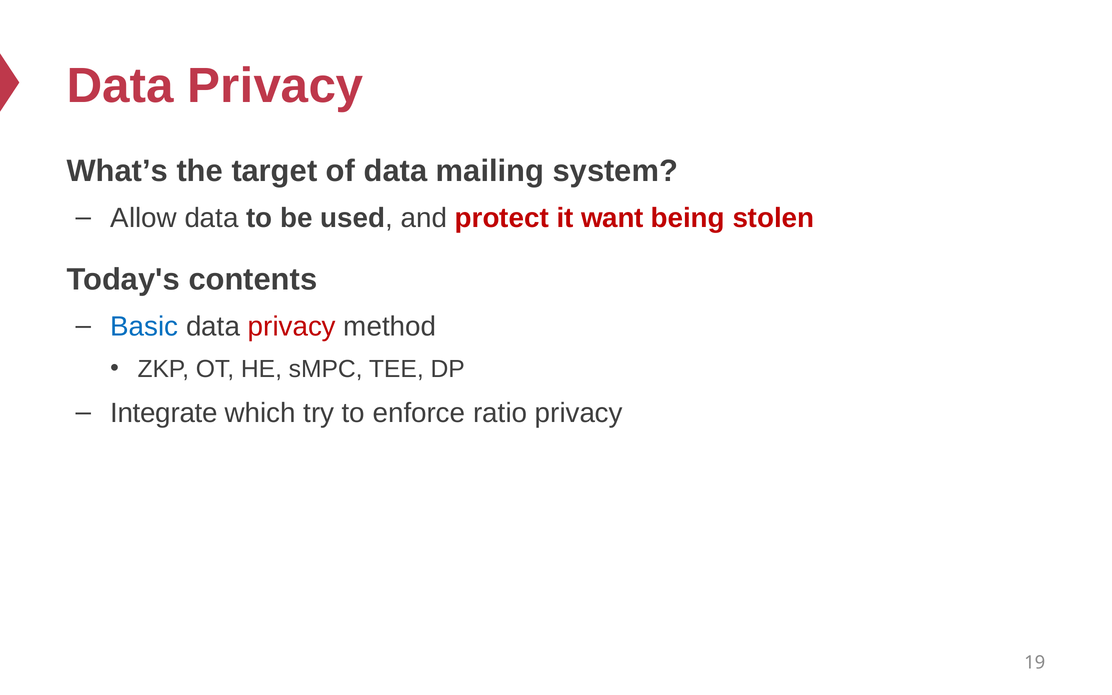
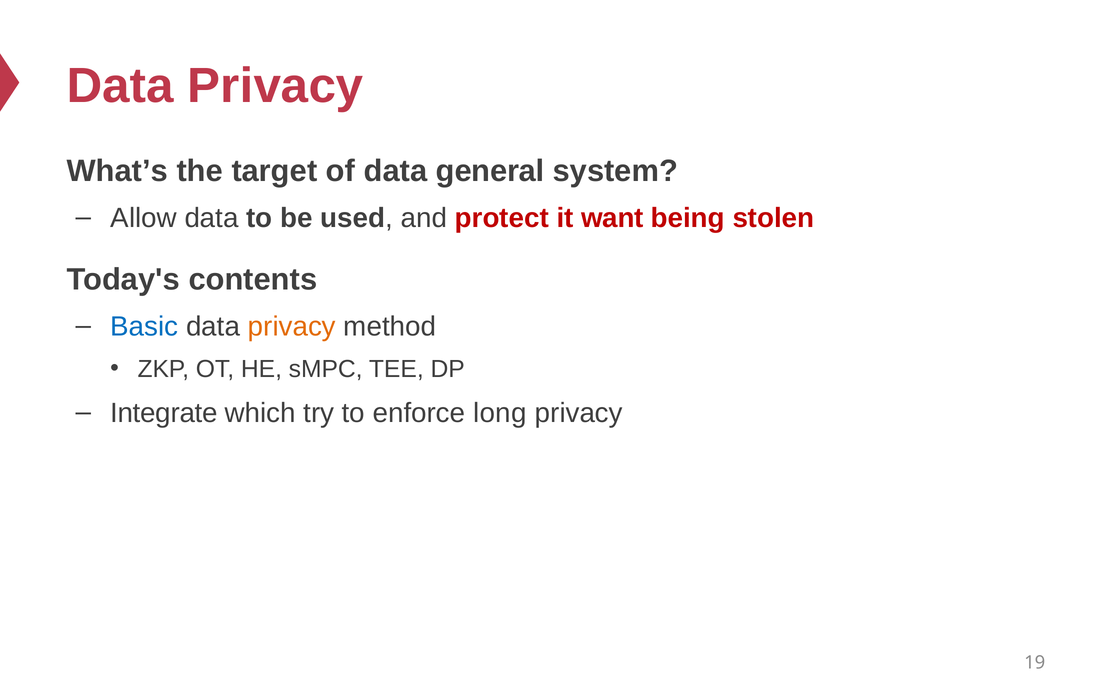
mailing: mailing -> general (490, 171)
privacy colour: red -> orange (292, 327)
ratio: ratio -> long (500, 413)
